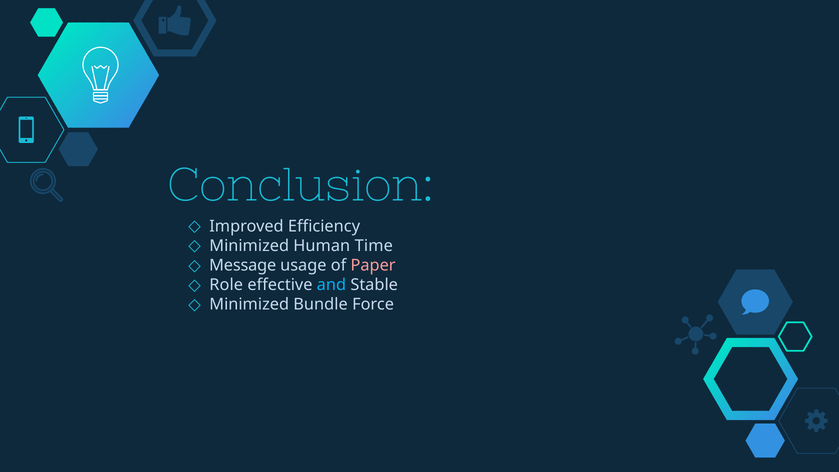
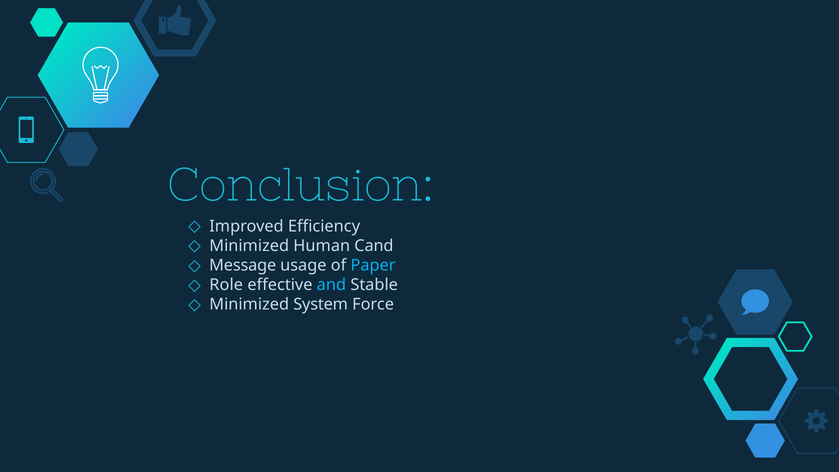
Time: Time -> Cand (374, 246)
Paper colour: pink -> light blue (373, 265)
Bundle: Bundle -> System (321, 305)
